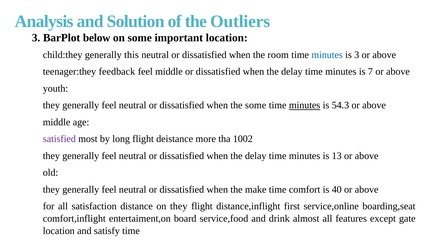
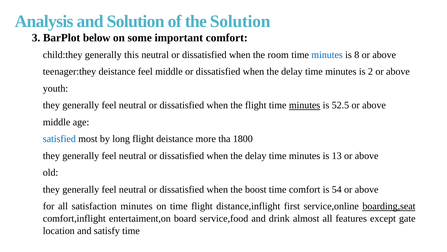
the Outliers: Outliers -> Solution (240, 21)
important location: location -> comfort (227, 38)
is 3: 3 -> 8 (357, 55)
teenager:they feedback: feedback -> deistance (117, 71)
7: 7 -> 2 (370, 71)
the some: some -> flight (256, 105)
54.3: 54.3 -> 52.5 (340, 105)
satisfied colour: purple -> blue (59, 139)
1002: 1002 -> 1800 (243, 139)
make: make -> boost (256, 189)
40: 40 -> 54 (337, 189)
satisfaction distance: distance -> minutes (137, 206)
on they: they -> time (179, 206)
boarding,seat underline: none -> present (389, 206)
